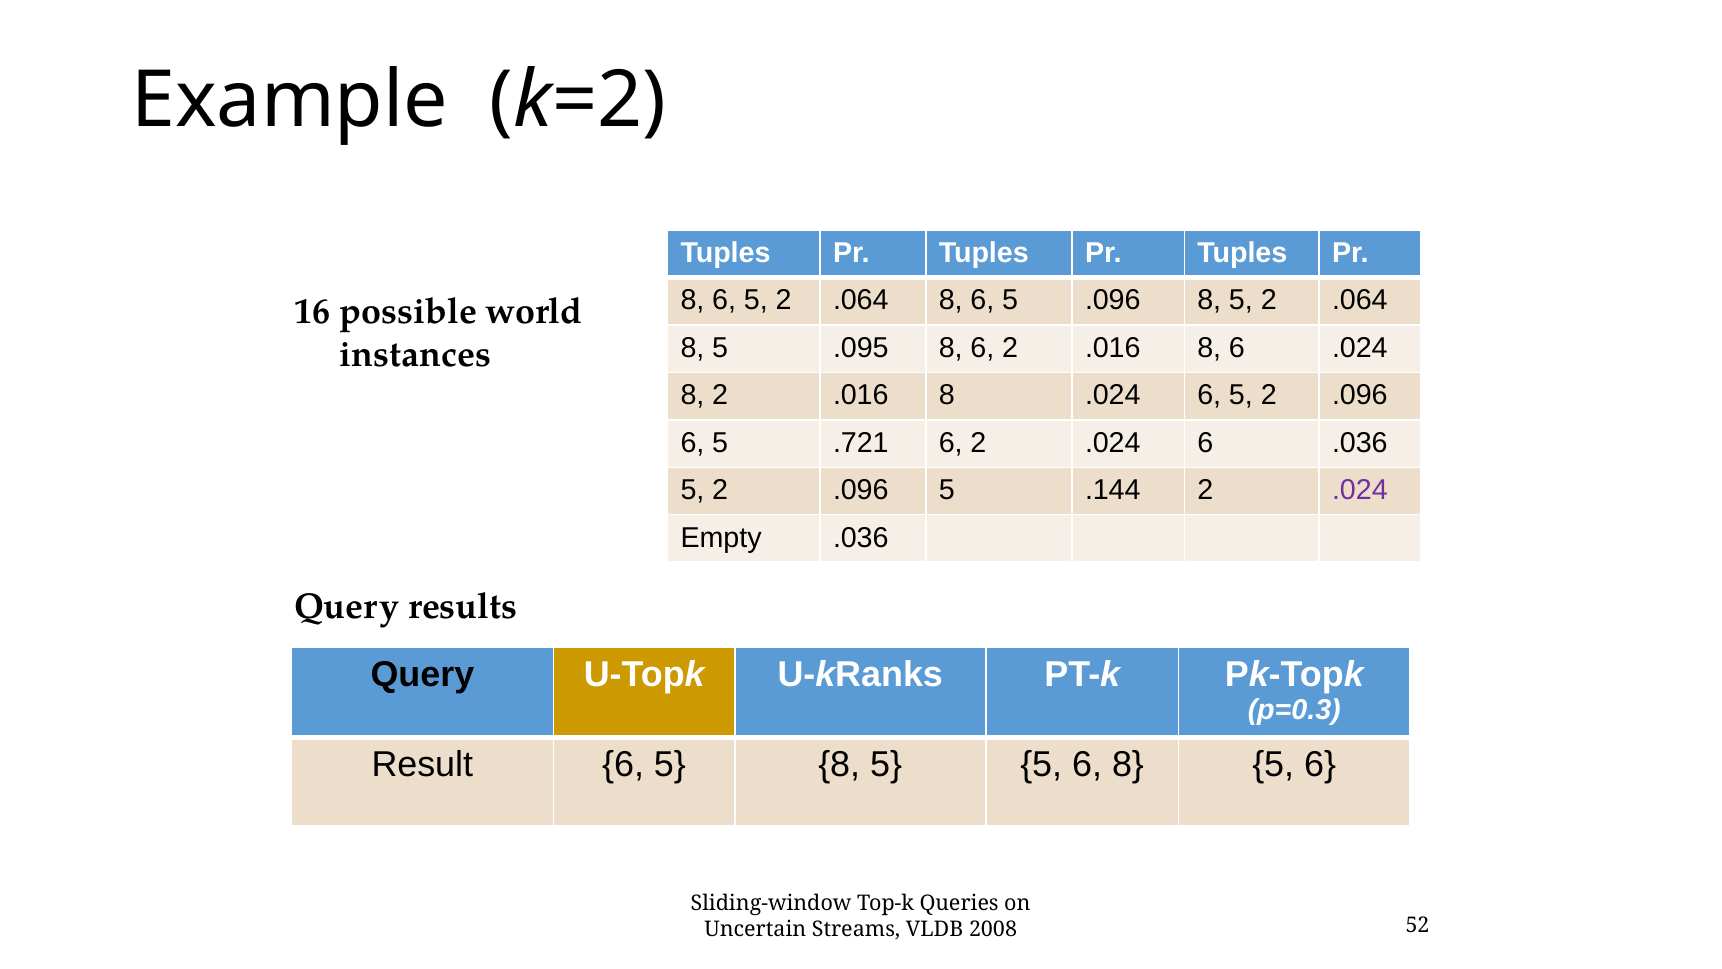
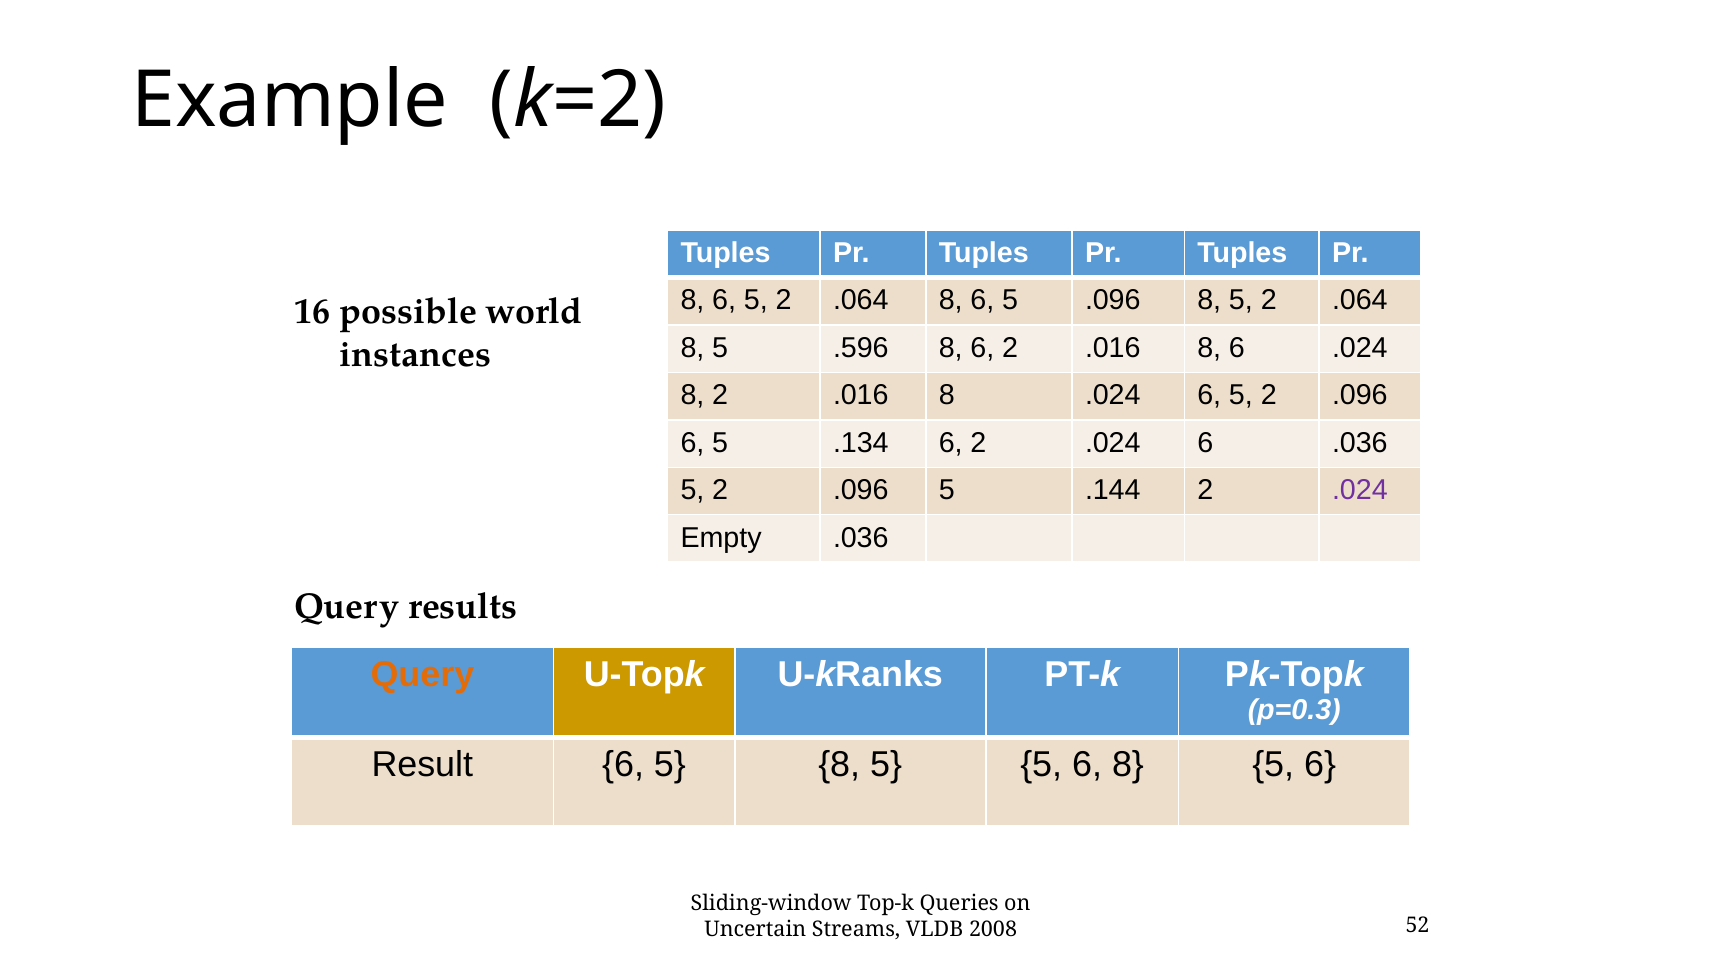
.095: .095 -> .596 (861, 348)
.721: .721 -> .134 (861, 443)
Query colour: black -> orange (422, 674)
